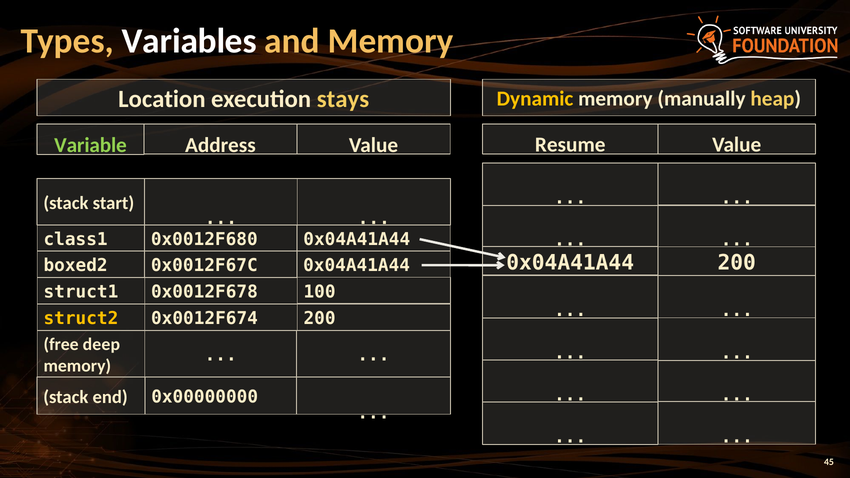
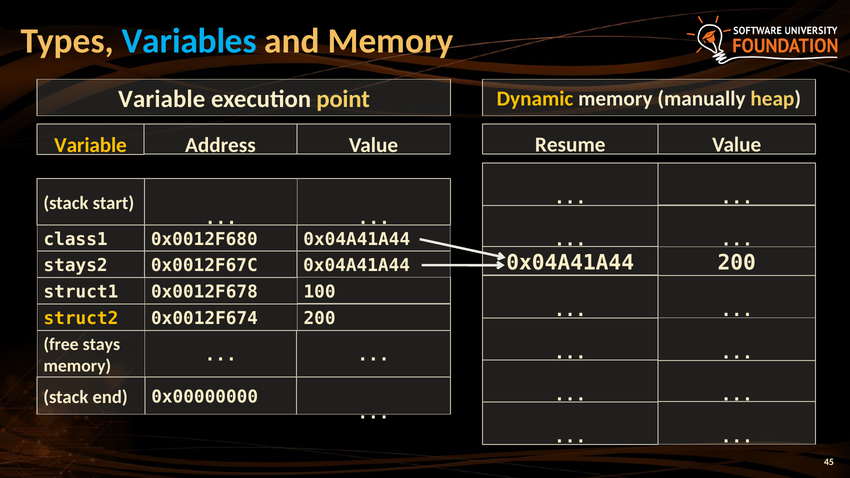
Variables colour: white -> light blue (189, 41)
Location: Location -> Variable (162, 99)
stays: stays -> point (343, 99)
Variable colour: light green -> yellow (91, 145)
boxed2: boxed2 -> stays2 (76, 265)
deep: deep -> stays (101, 345)
